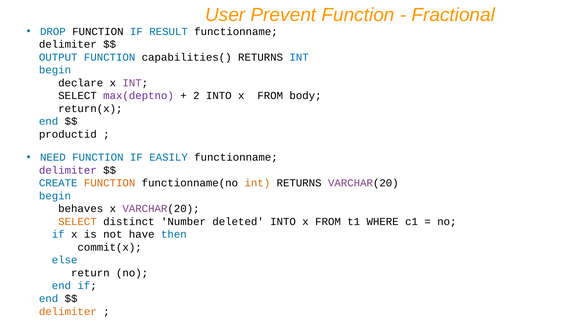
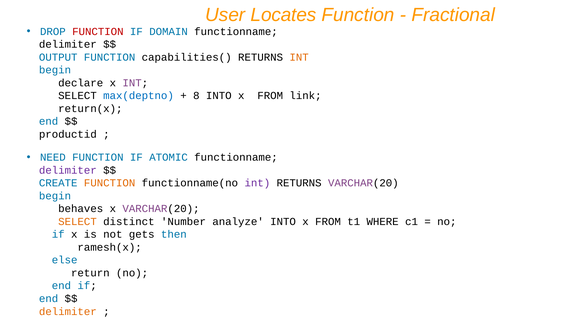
Prevent: Prevent -> Locates (283, 15)
FUNCTION colour: black -> red (98, 32)
RESULT: RESULT -> DOMAIN (169, 32)
INT colour: blue -> orange (299, 57)
max(deptno colour: purple -> blue (139, 96)
2: 2 -> 8 (196, 96)
body: body -> link (306, 96)
EASILY: EASILY -> ATOMIC (169, 157)
int colour: orange -> purple (257, 183)
deleted: deleted -> analyze (238, 222)
have: have -> gets (142, 235)
commit(x: commit(x -> ramesh(x (110, 247)
